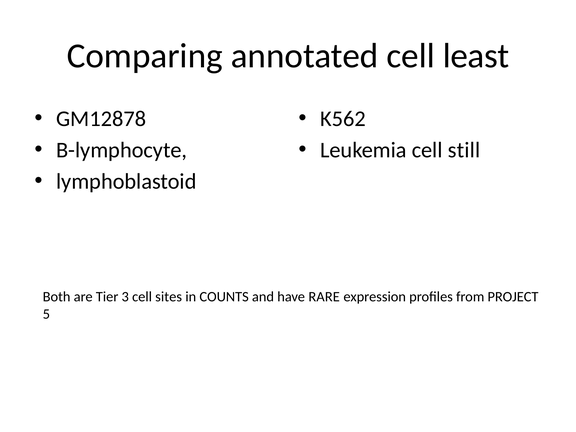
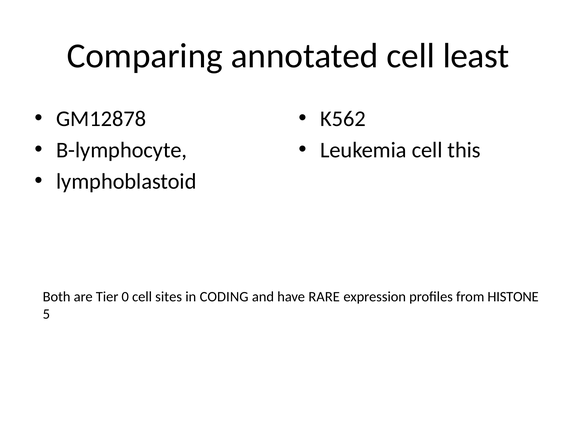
still: still -> this (464, 150)
3: 3 -> 0 (125, 297)
COUNTS: COUNTS -> CODING (224, 297)
PROJECT: PROJECT -> HISTONE (513, 297)
